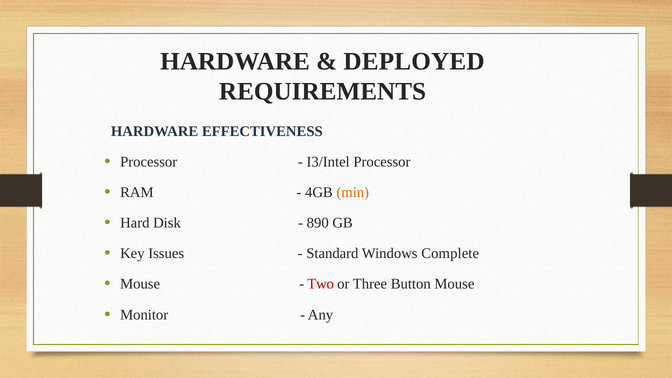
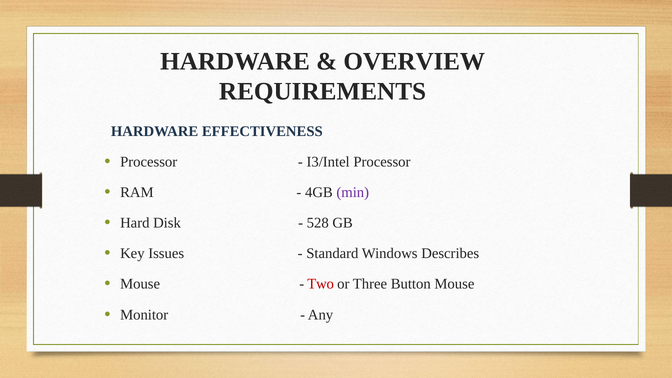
DEPLOYED: DEPLOYED -> OVERVIEW (414, 61)
min colour: orange -> purple (353, 192)
890: 890 -> 528 (318, 223)
Complete: Complete -> Describes (450, 254)
